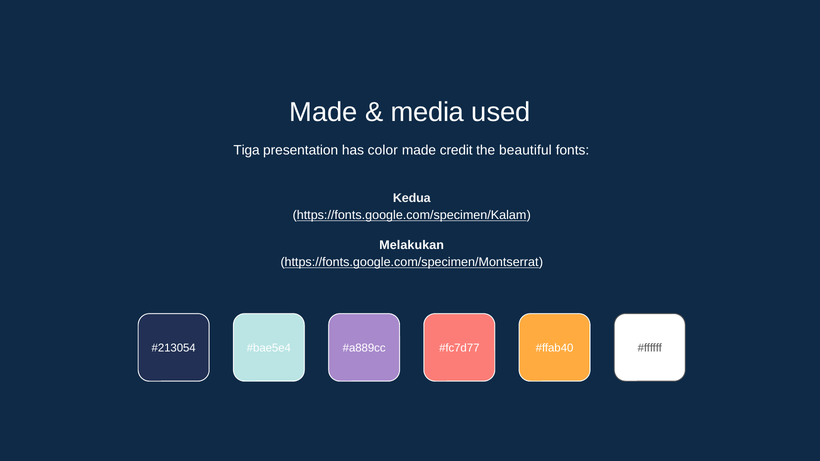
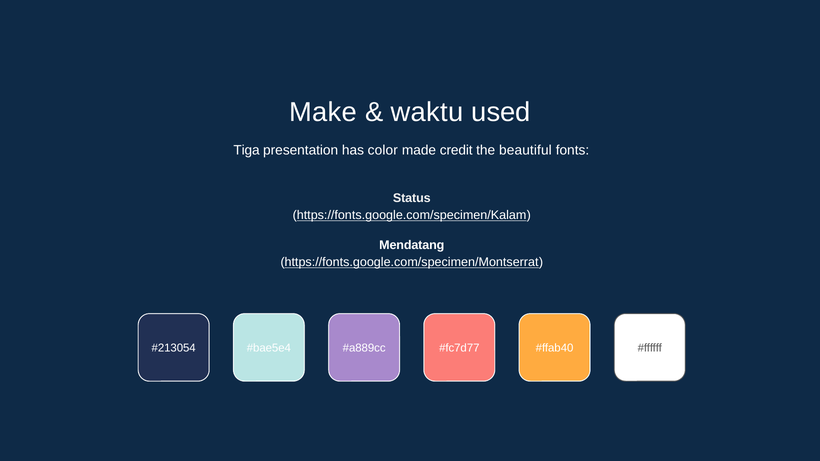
Made: Made -> Make (323, 112)
media: media -> waktu (427, 112)
Kedua: Kedua -> Status (412, 198)
Melakukan: Melakukan -> Mendatang (412, 245)
